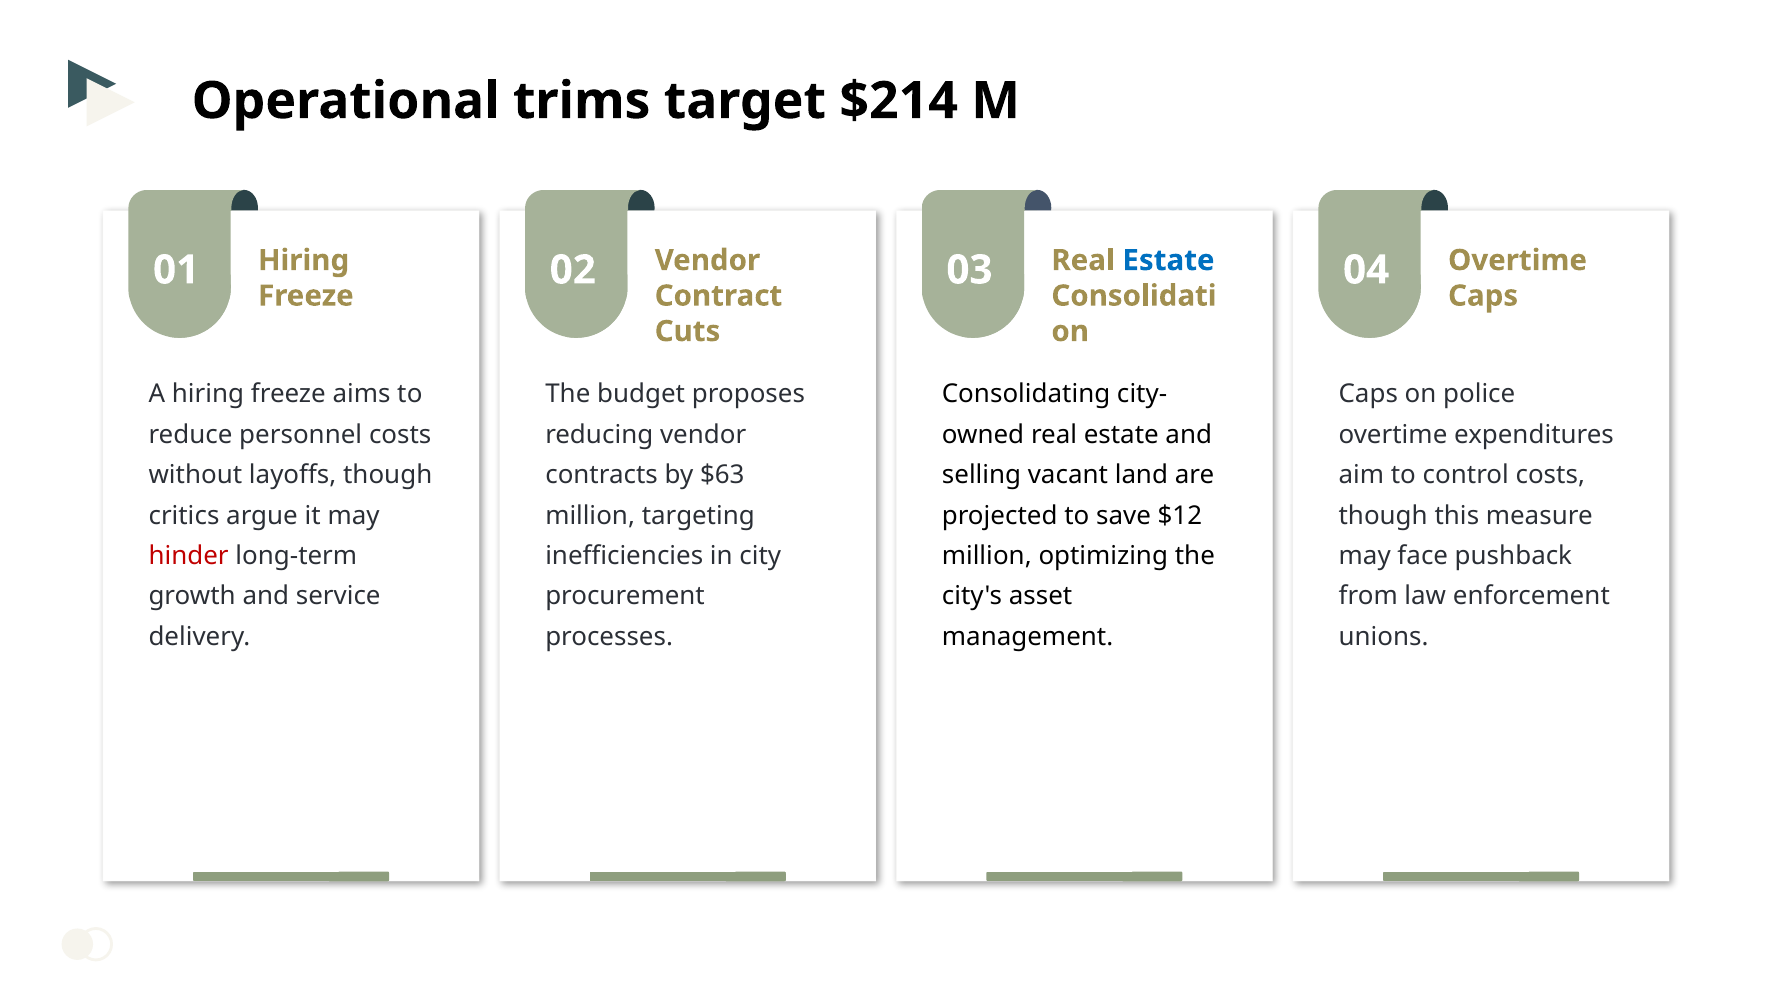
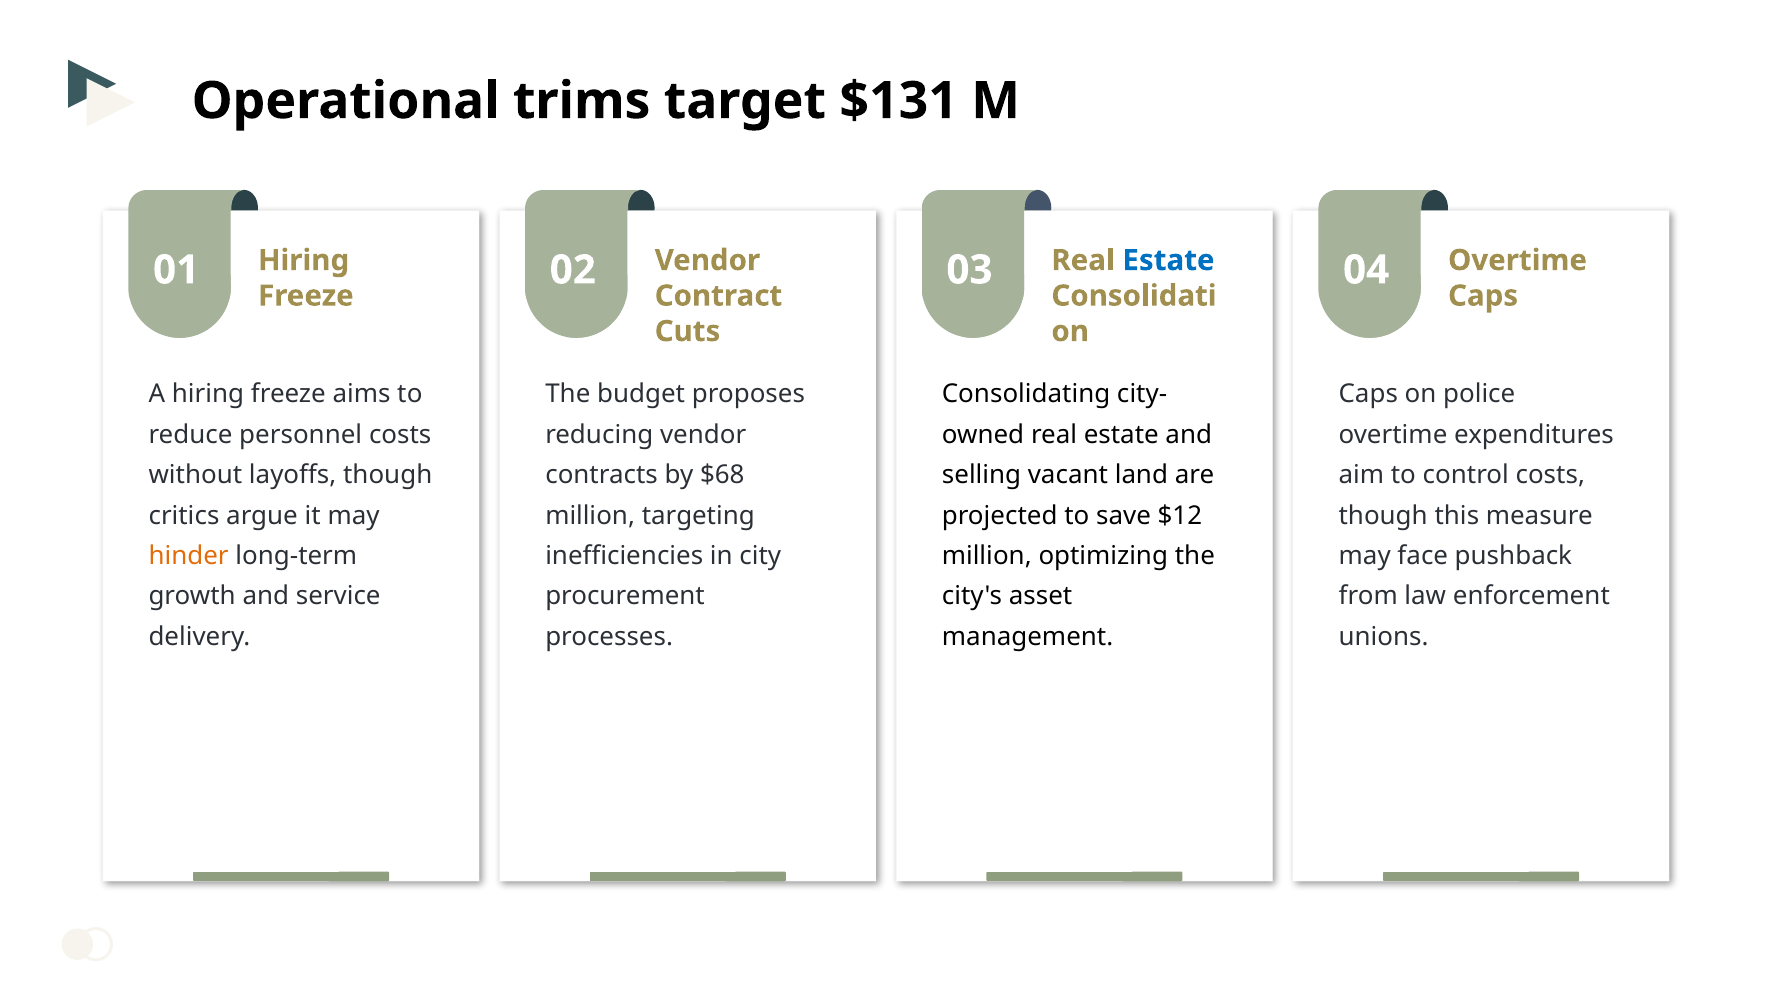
$214: $214 -> $131 (899, 101)
$63: $63 -> $68 (722, 475)
hinder colour: red -> orange (189, 556)
